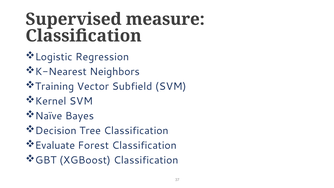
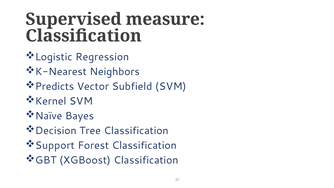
Training: Training -> Predicts (55, 86)
Evaluate: Evaluate -> Support (55, 145)
